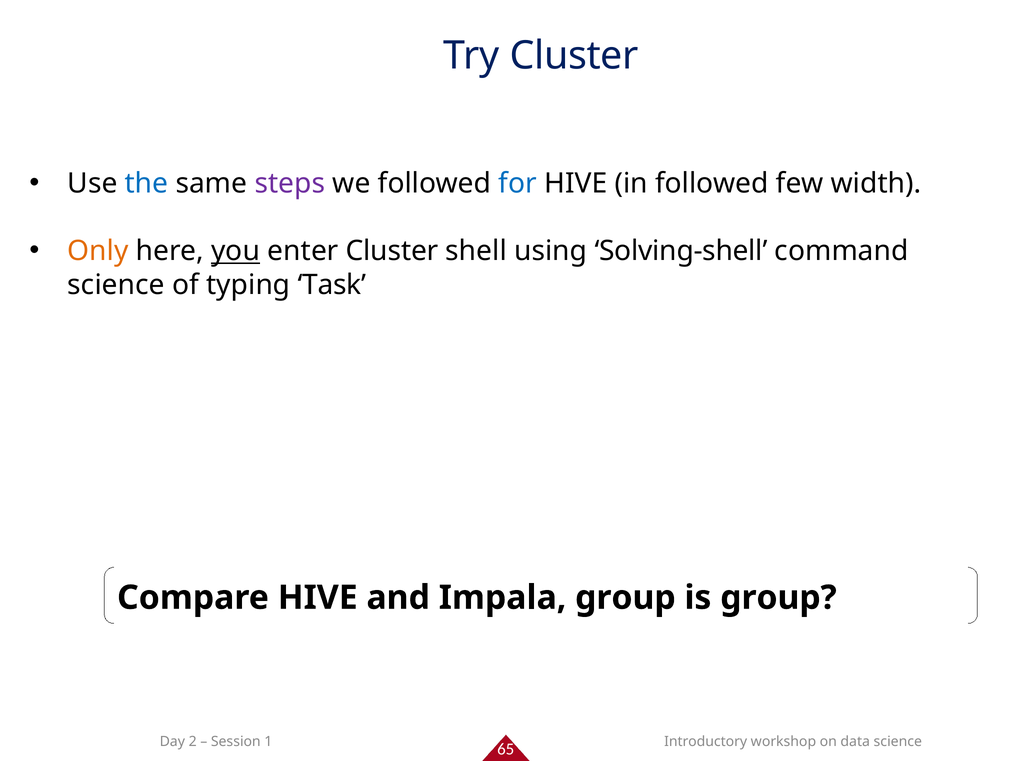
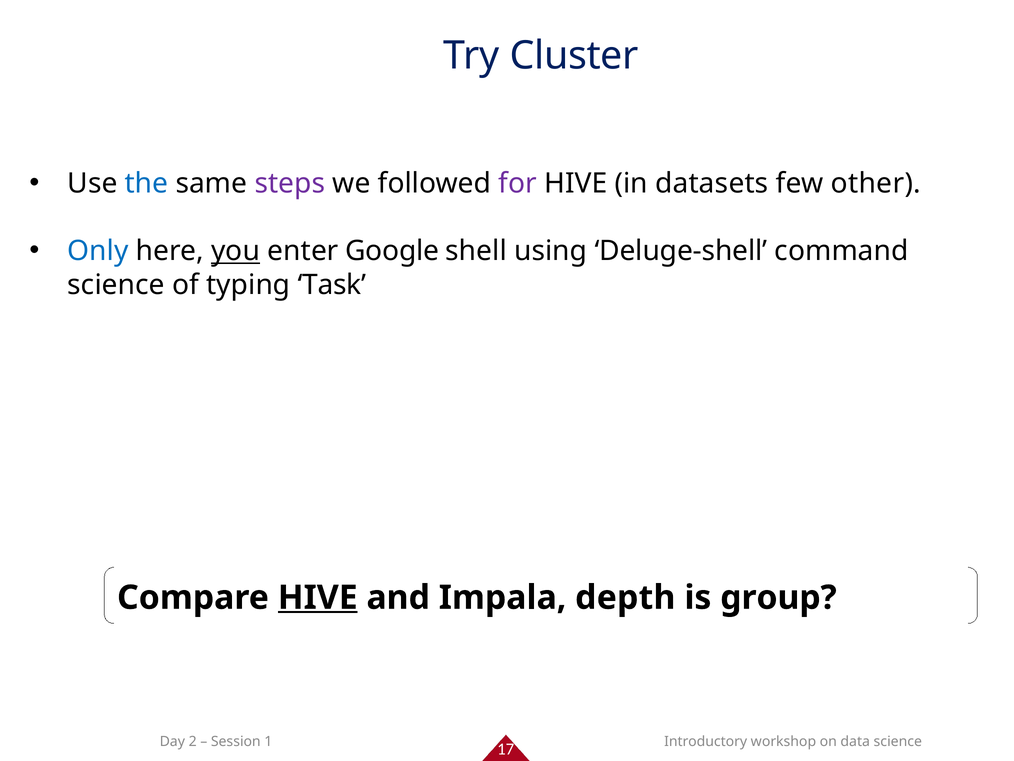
for colour: blue -> purple (518, 183)
in followed: followed -> datasets (712, 183)
width: width -> other (876, 183)
Only colour: orange -> blue (98, 251)
enter Cluster: Cluster -> Google (392, 251)
Solving-shell: Solving-shell -> Deluge-shell (681, 251)
HIVE underline: none -> present (318, 597)
Impala group: group -> depth (625, 597)
65: 65 -> 17 (506, 749)
